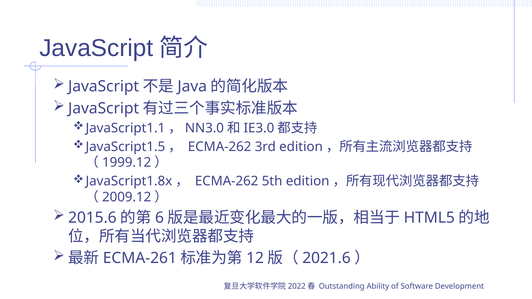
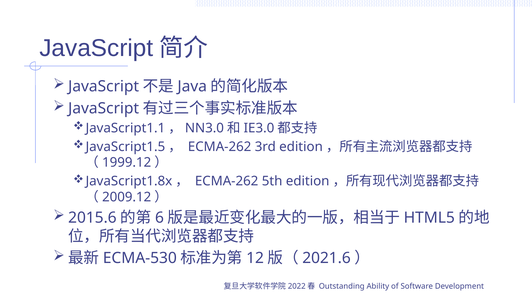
ECMA-261: ECMA-261 -> ECMA-530 (140, 258)
